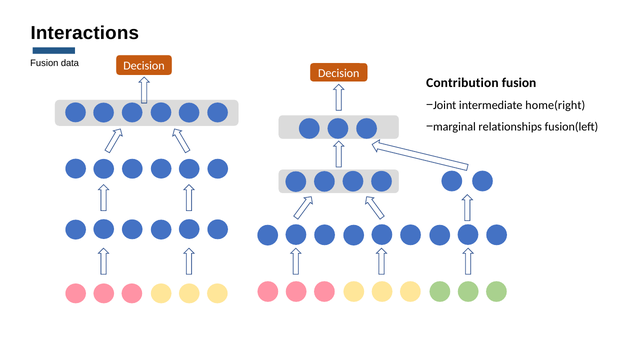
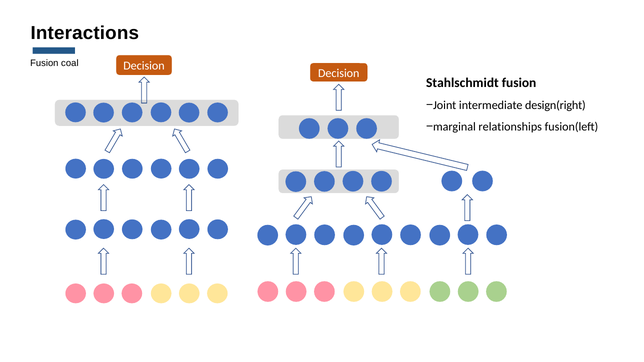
data: data -> coal (70, 63)
Contribution: Contribution -> Stahlschmidt (462, 83)
home(right: home(right -> design(right (555, 105)
